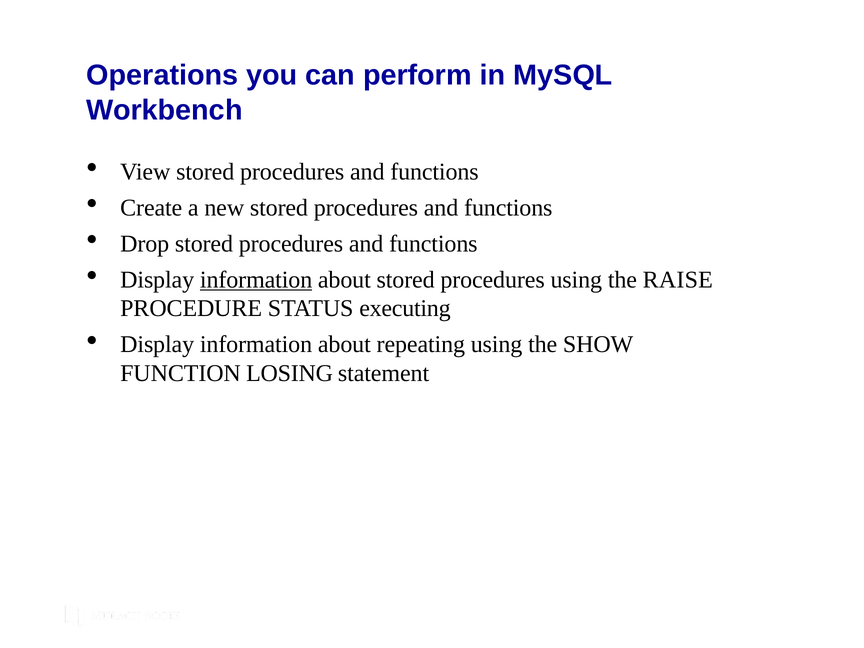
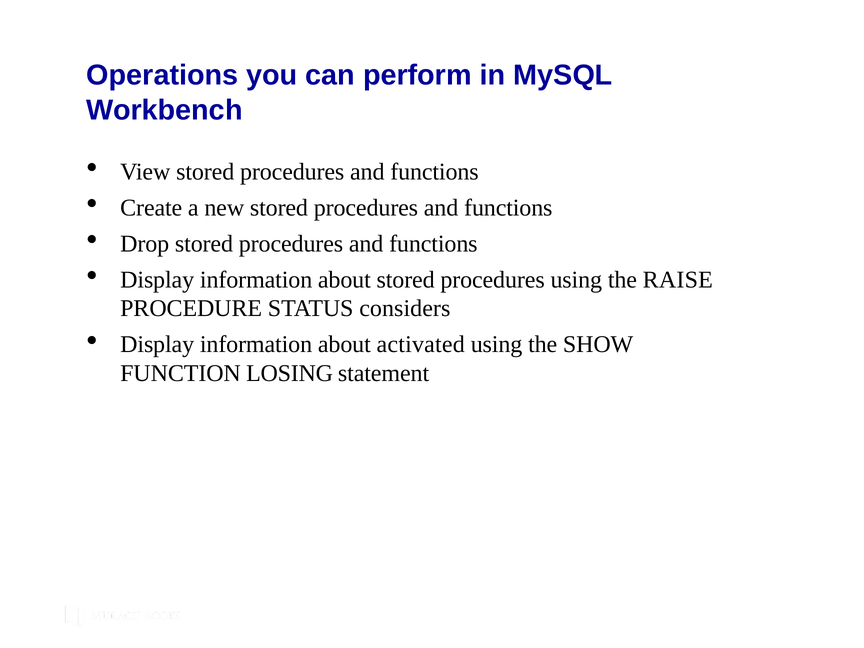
information underline: present -> none (256, 280)
executing: executing -> considers (405, 308)
repeating: repeating -> activated (421, 345)
